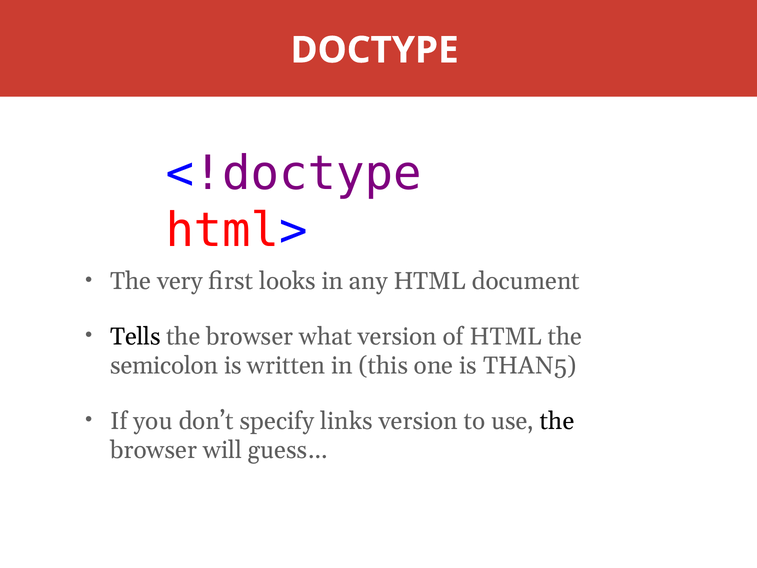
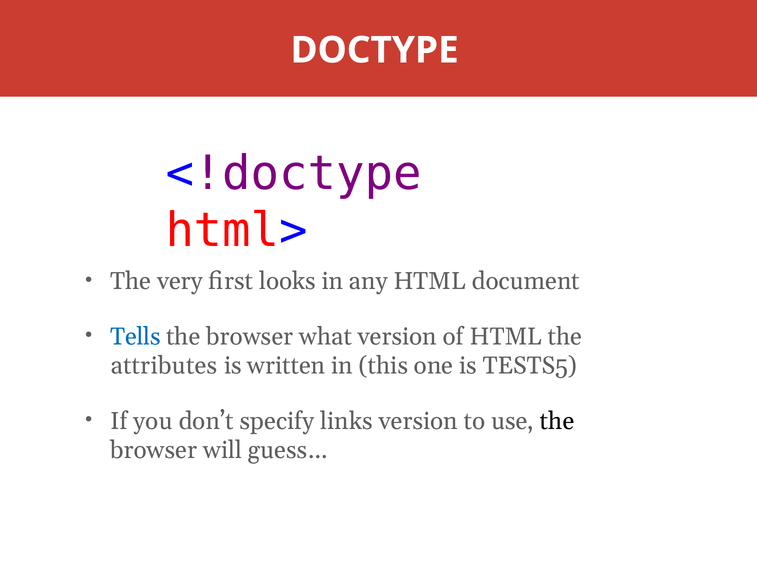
Tells colour: black -> blue (135, 336)
semicolon: semicolon -> attributes (164, 366)
THAN5: THAN5 -> TESTS5 (530, 366)
